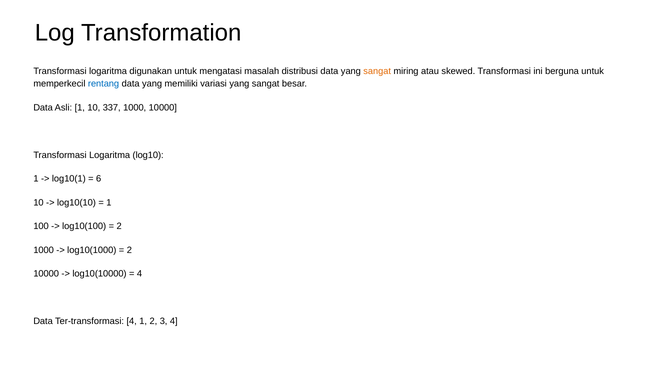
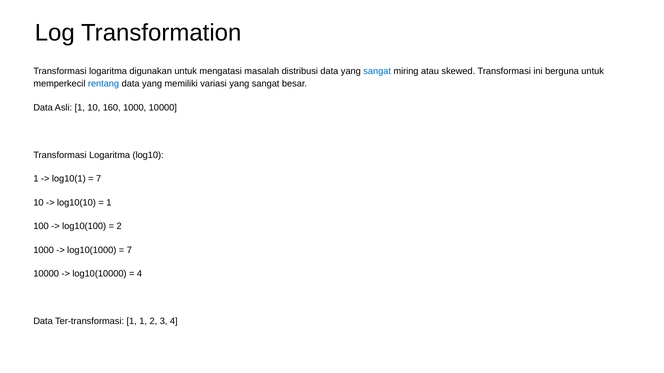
sangat colour: orange -> blue (377, 71)
337: 337 -> 160 (112, 108)
6: 6 -> 7 (99, 179)
2: 2 -> 7 (129, 250)
Ter-transformasi 4: 4 -> 1 (132, 322)
